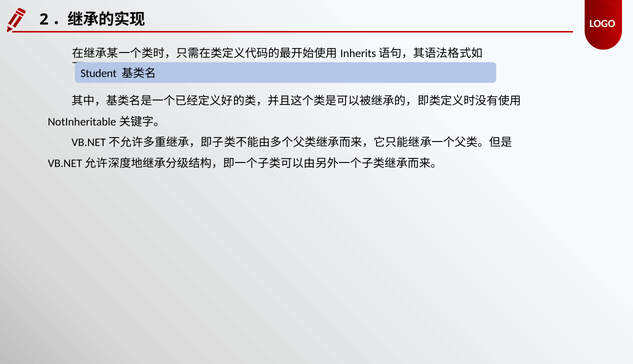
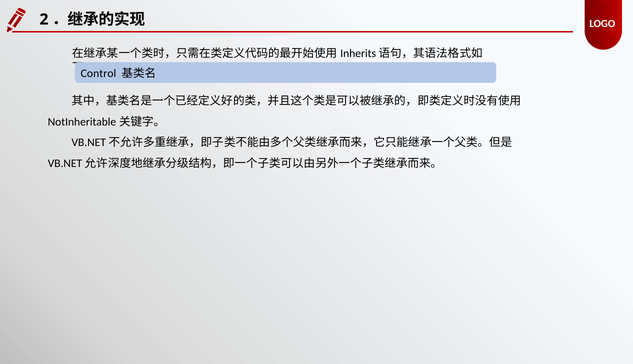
Student: Student -> Control (98, 73)
